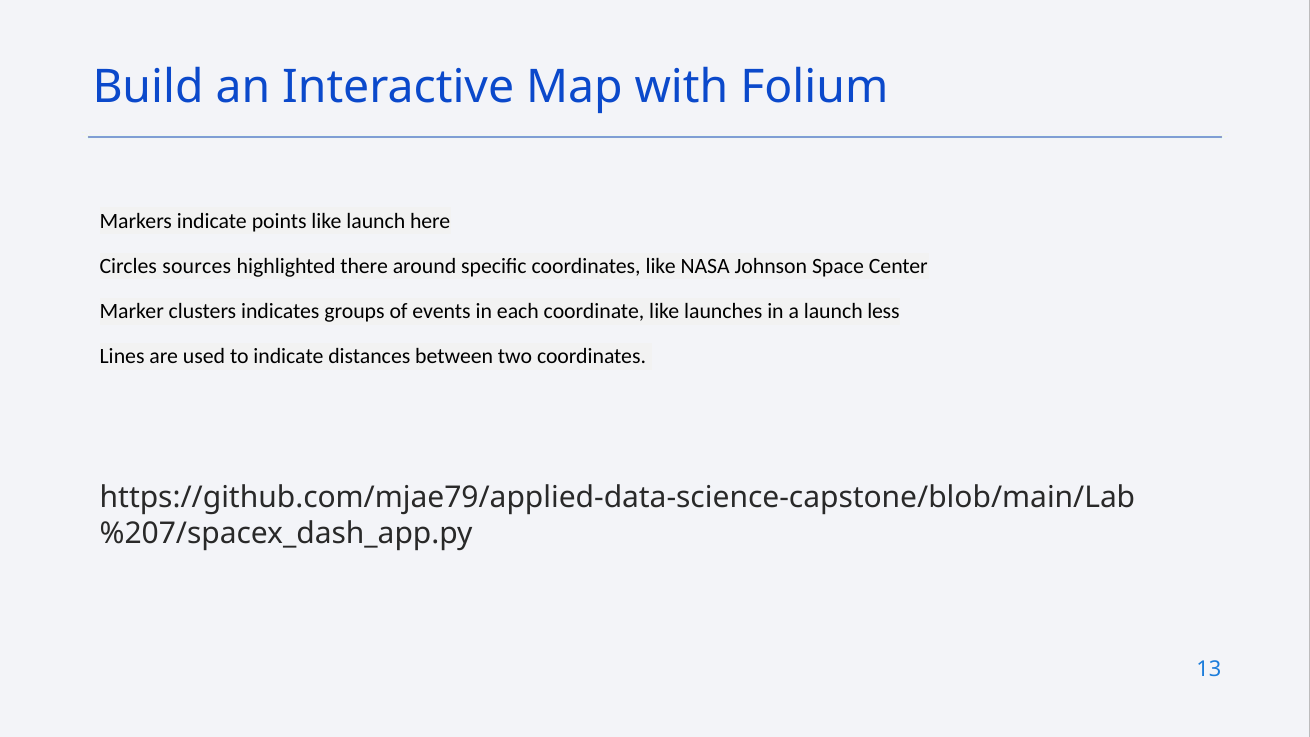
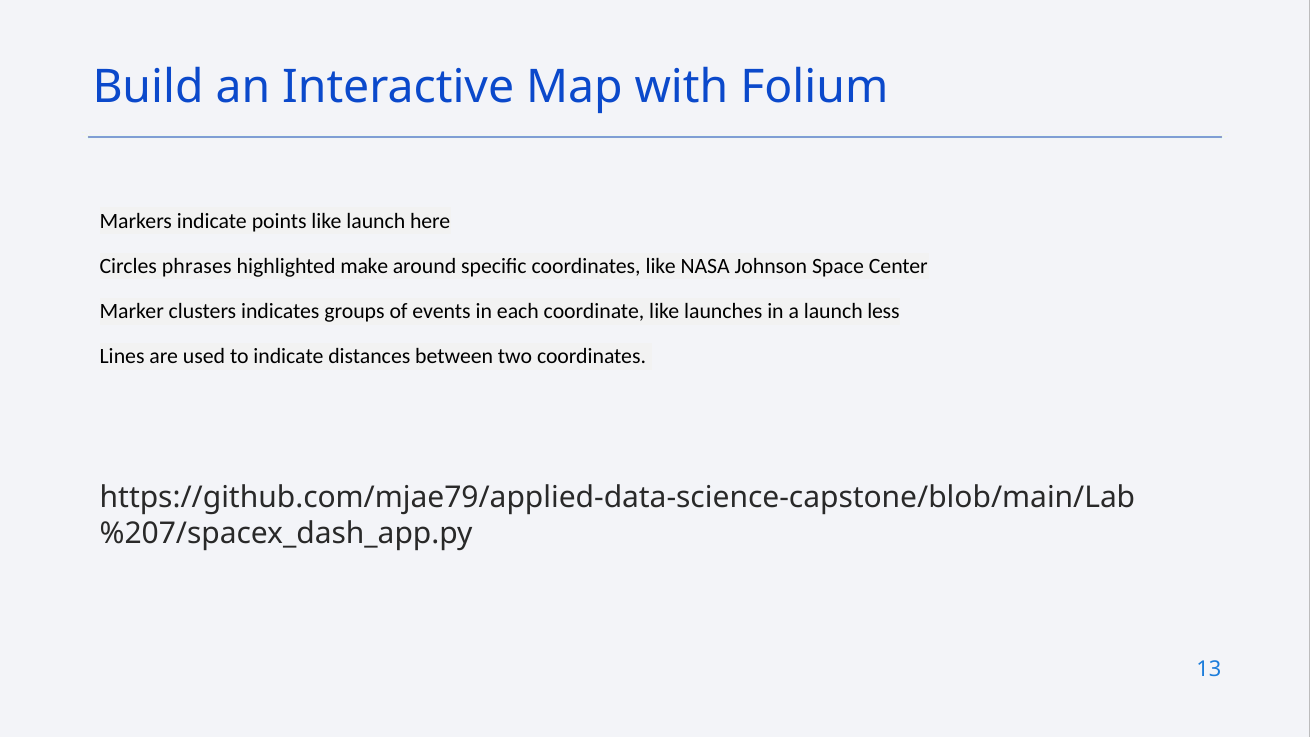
sources: sources -> phrases (197, 266)
there: there -> make (364, 266)
